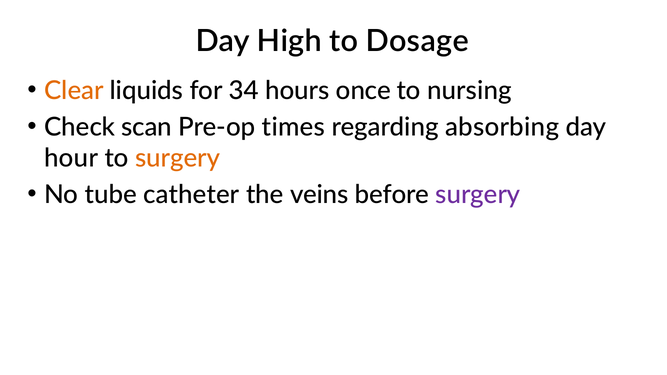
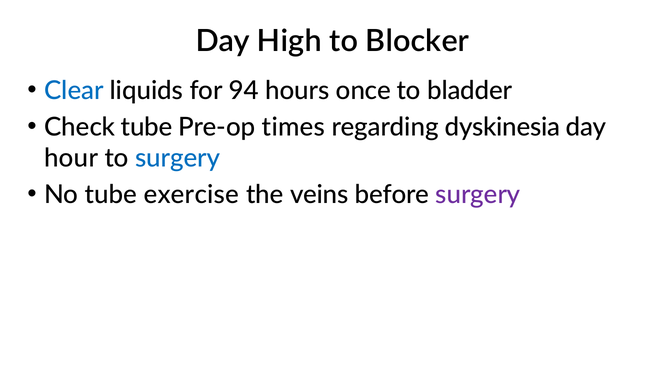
Dosage: Dosage -> Blocker (417, 41)
Clear colour: orange -> blue (74, 91)
34: 34 -> 94 (244, 91)
nursing: nursing -> bladder (470, 91)
Check scan: scan -> tube (147, 127)
absorbing: absorbing -> dyskinesia (502, 127)
surgery colour: orange -> blue (178, 158)
catheter: catheter -> exercise (191, 195)
